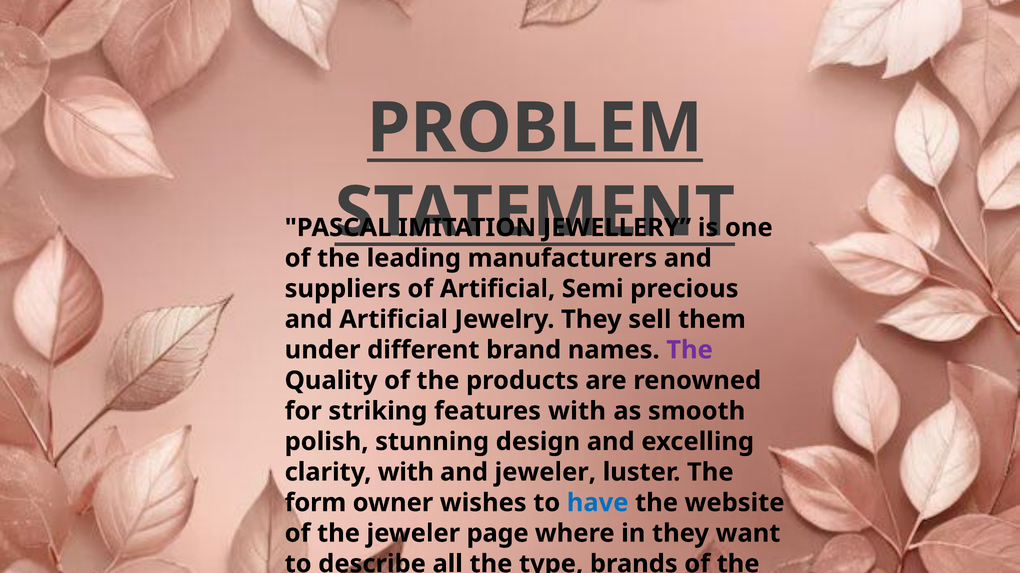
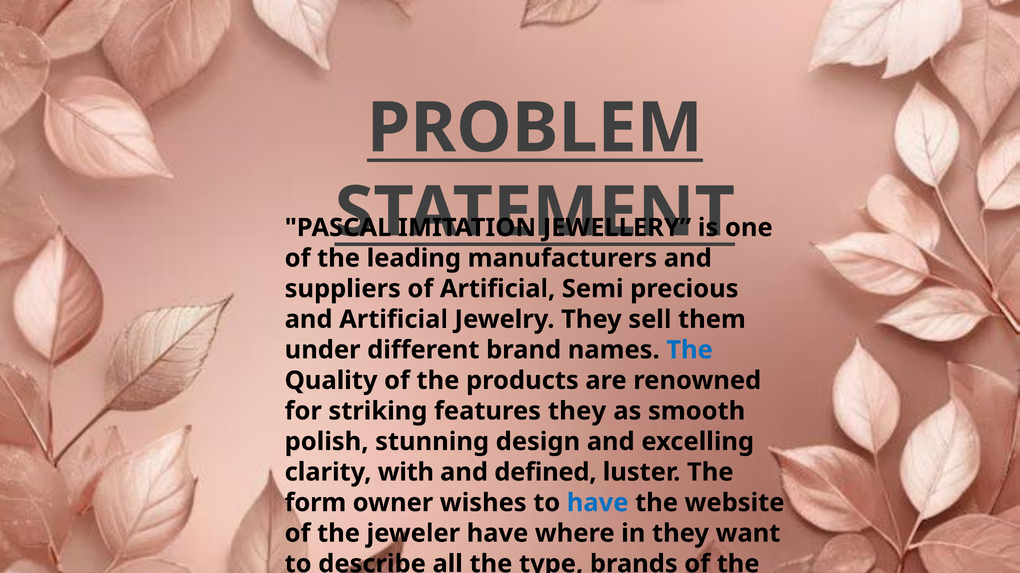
The colour: purple -> blue (690, 350)
features with: with -> they (577, 412)
and jeweler: jeweler -> defined (545, 473)
jeweler page: page -> have (497, 534)
